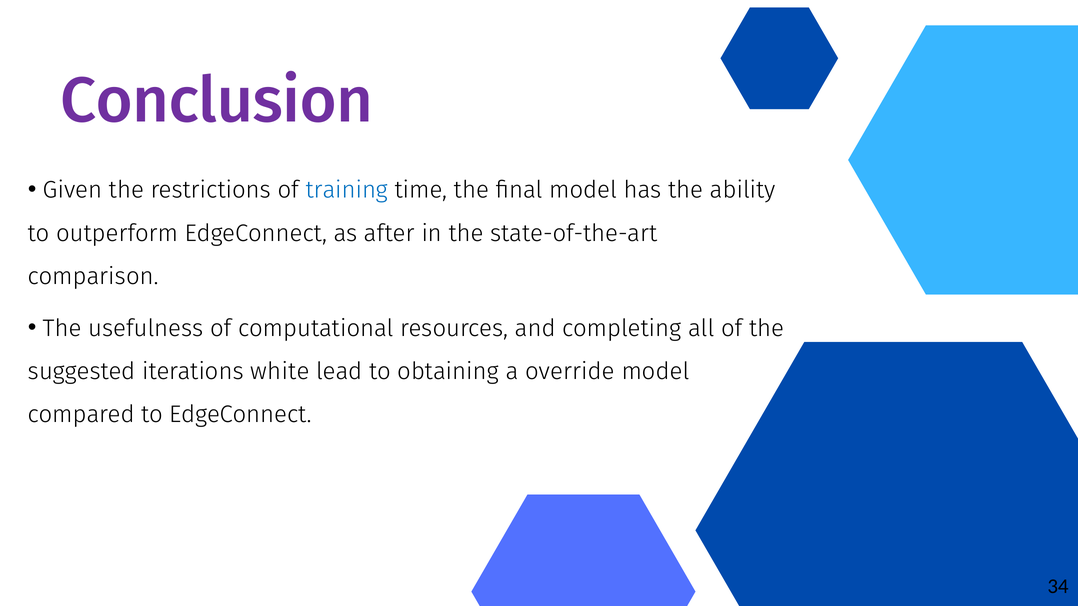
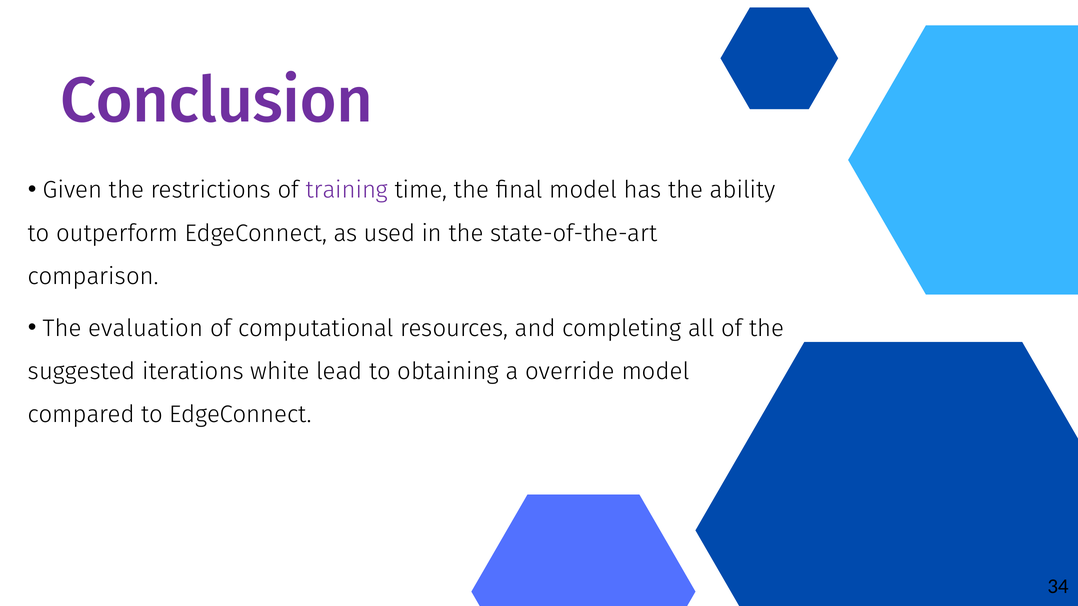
training colour: blue -> purple (347, 190)
after: after -> used (390, 233)
usefulness: usefulness -> evaluation (146, 328)
